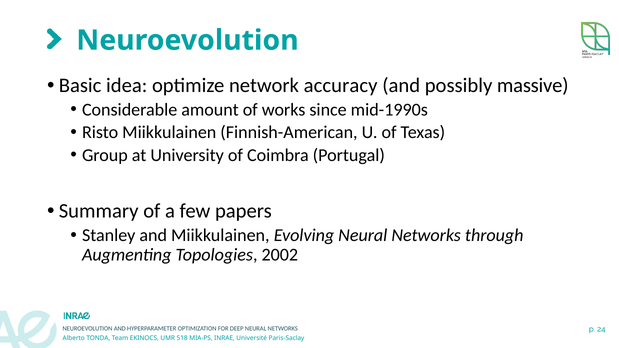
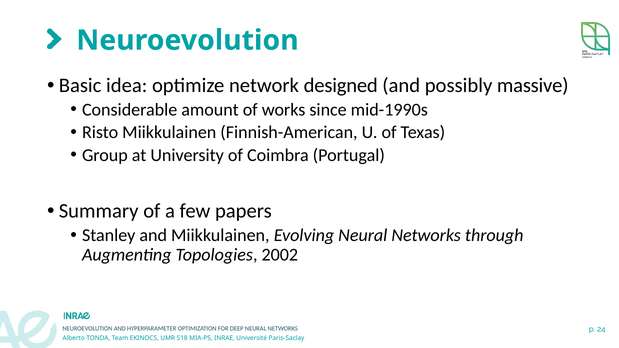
accuracy: accuracy -> designed (341, 86)
